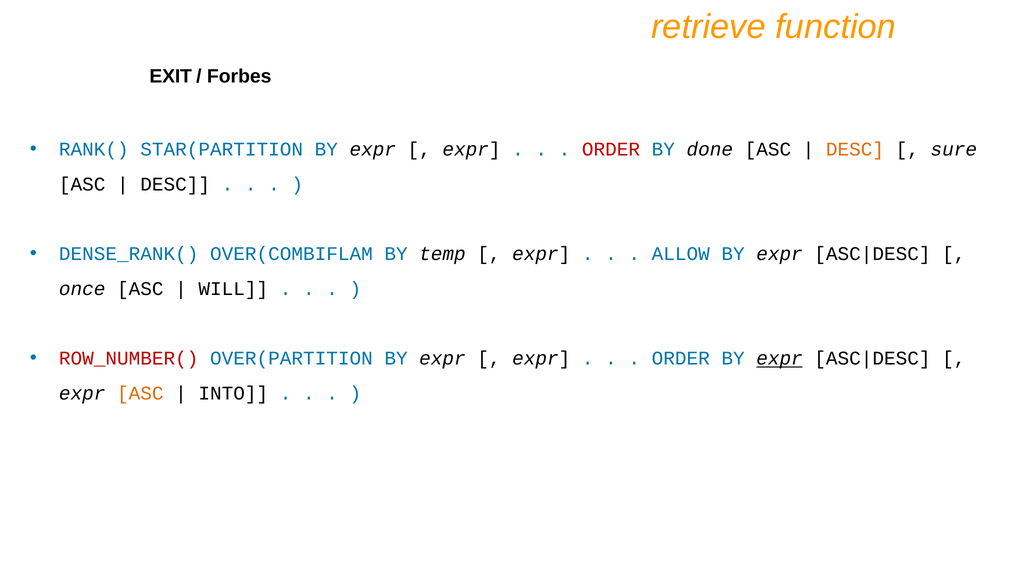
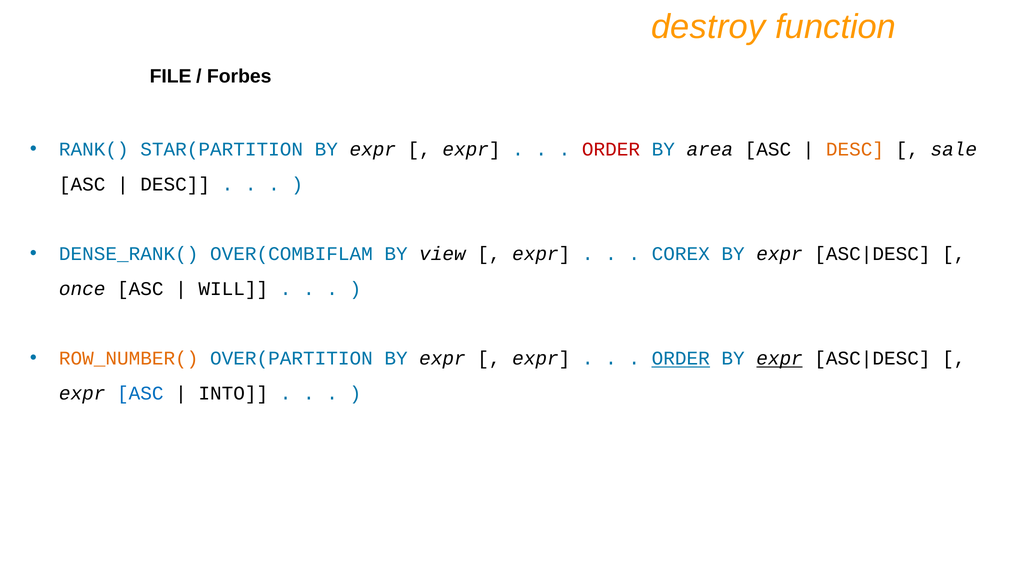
retrieve: retrieve -> destroy (708, 27)
EXIT: EXIT -> FILE (171, 76)
done: done -> area (710, 149)
sure: sure -> sale (954, 149)
temp: temp -> view (442, 254)
ALLOW: ALLOW -> COREX (681, 254)
ROW_NUMBER( colour: red -> orange (129, 359)
ORDER underline: none -> present (681, 359)
ASC colour: orange -> blue (140, 393)
